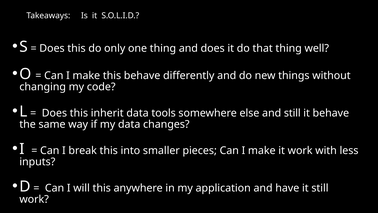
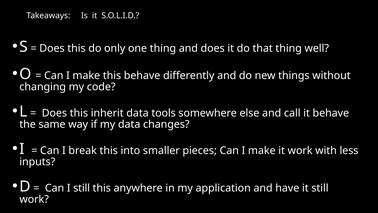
and still: still -> call (292, 113)
I will: will -> still (82, 188)
